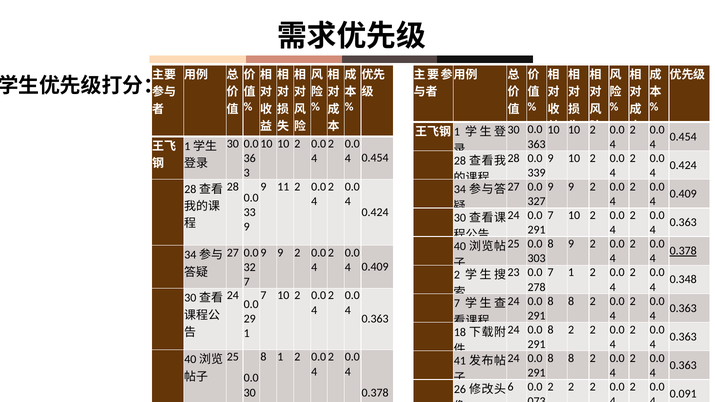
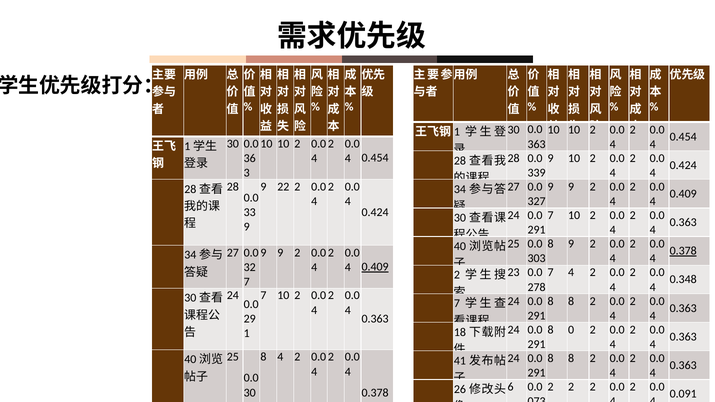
11: 11 -> 22 (283, 187)
0.409 underline: none -> present (375, 267)
7 1: 1 -> 4 (571, 273)
2: 2 -> 0 (571, 330)
8 1: 1 -> 4 (280, 357)
